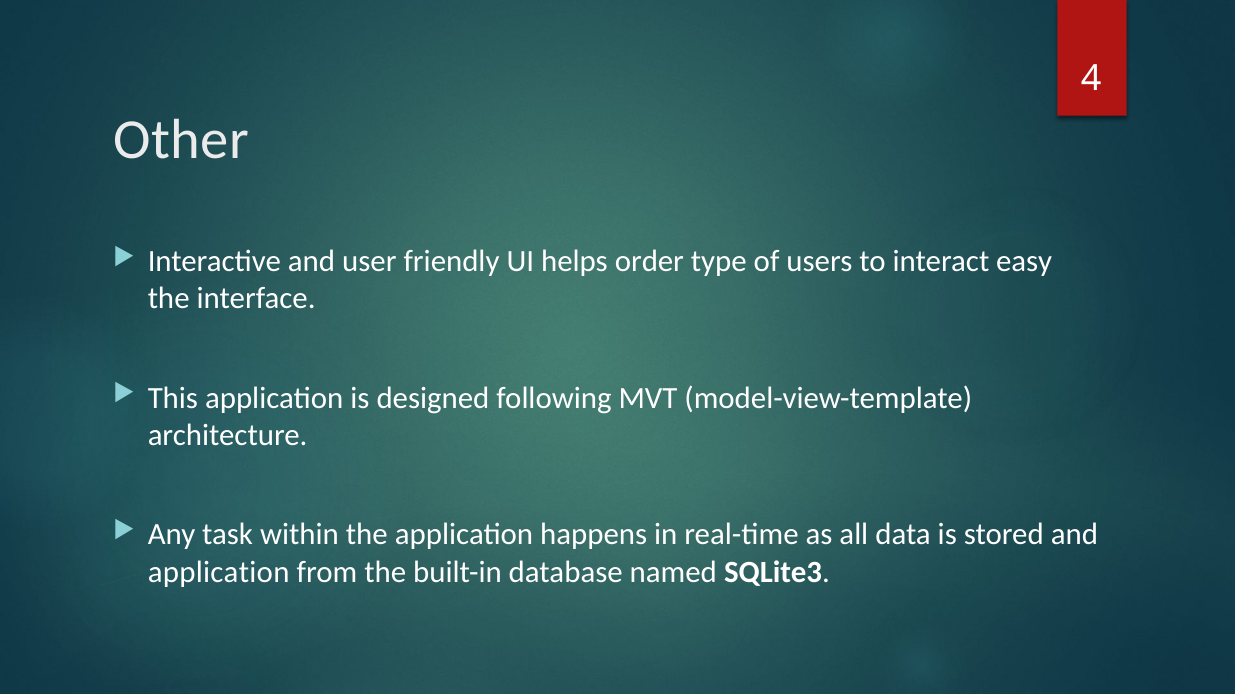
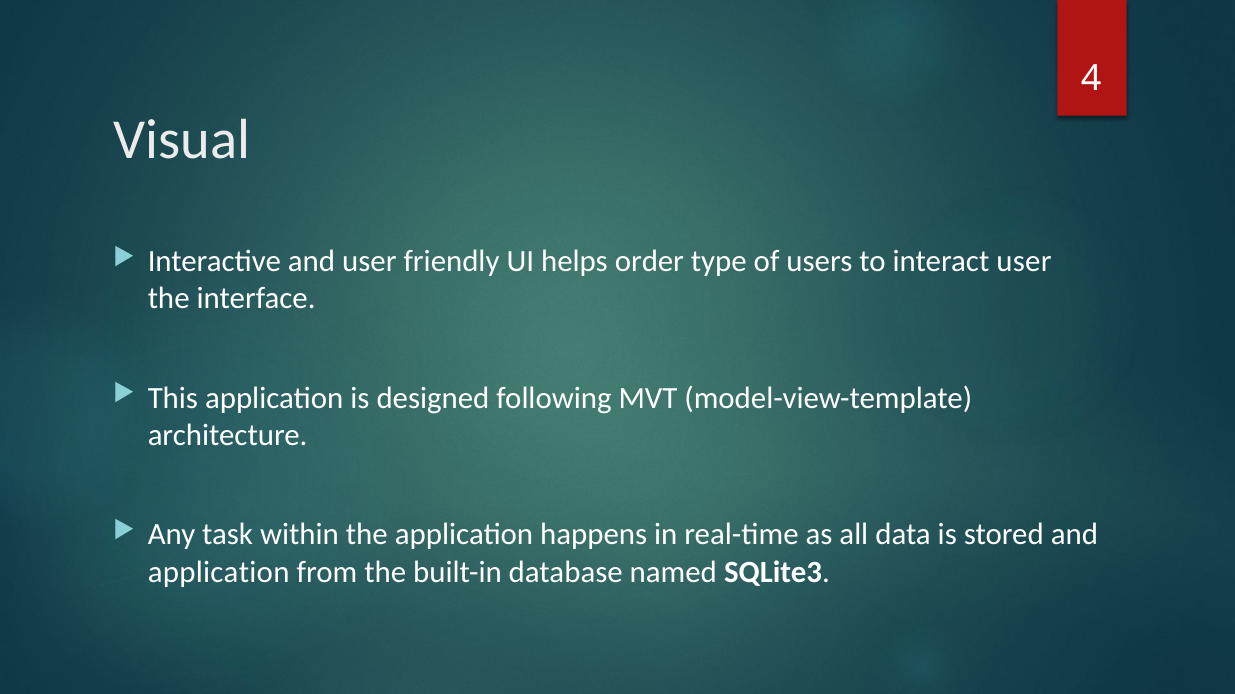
Other: Other -> Visual (182, 140)
interact easy: easy -> user (1024, 262)
